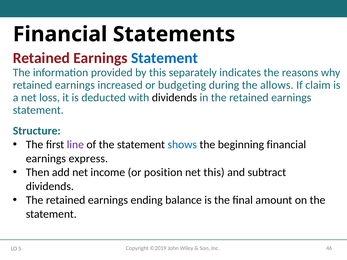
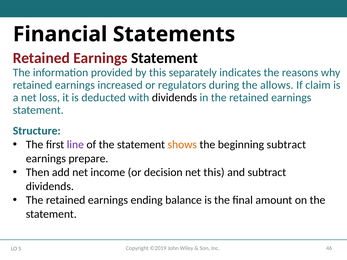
Statement colour: blue -> black (164, 58)
budgeting: budgeting -> regulators (182, 85)
shows colour: blue -> orange (182, 145)
beginning financial: financial -> subtract (286, 145)
express: express -> prepare (88, 159)
position: position -> decision (163, 173)
